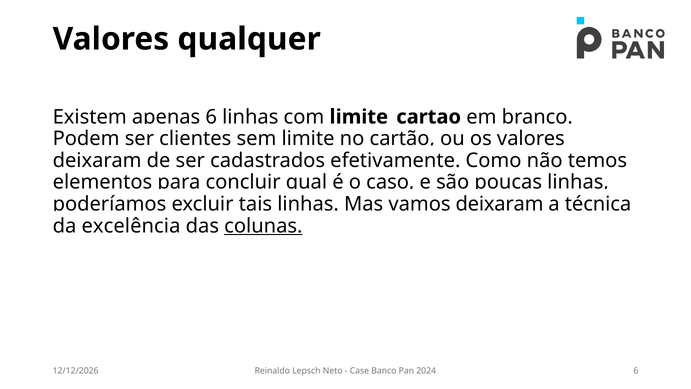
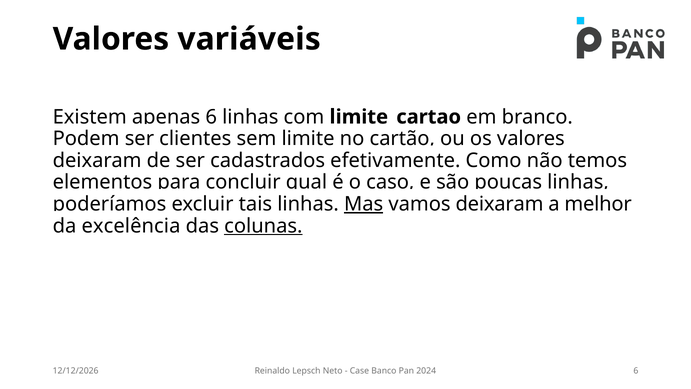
qualquer: qualquer -> variáveis (249, 39)
Mas underline: none -> present (364, 204)
técnica: técnica -> melhor (598, 204)
